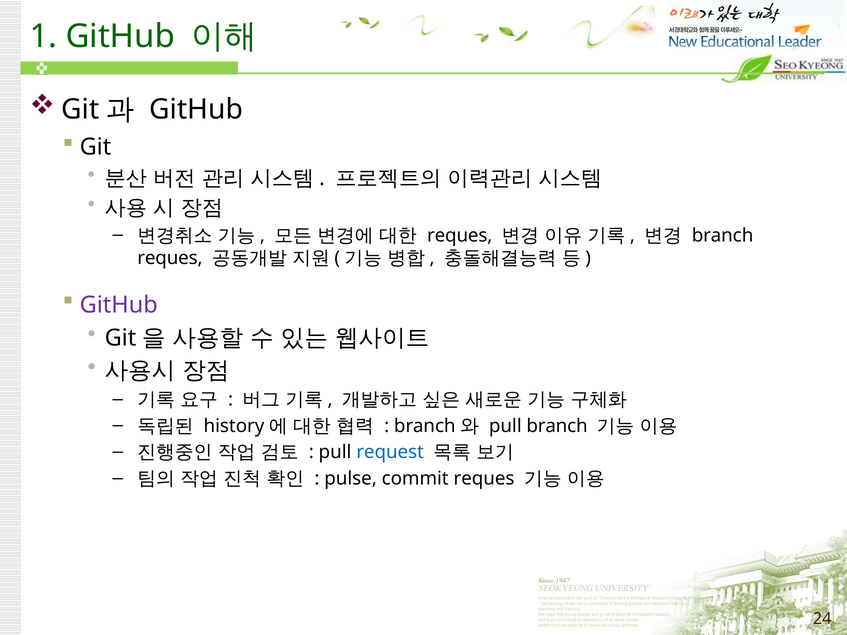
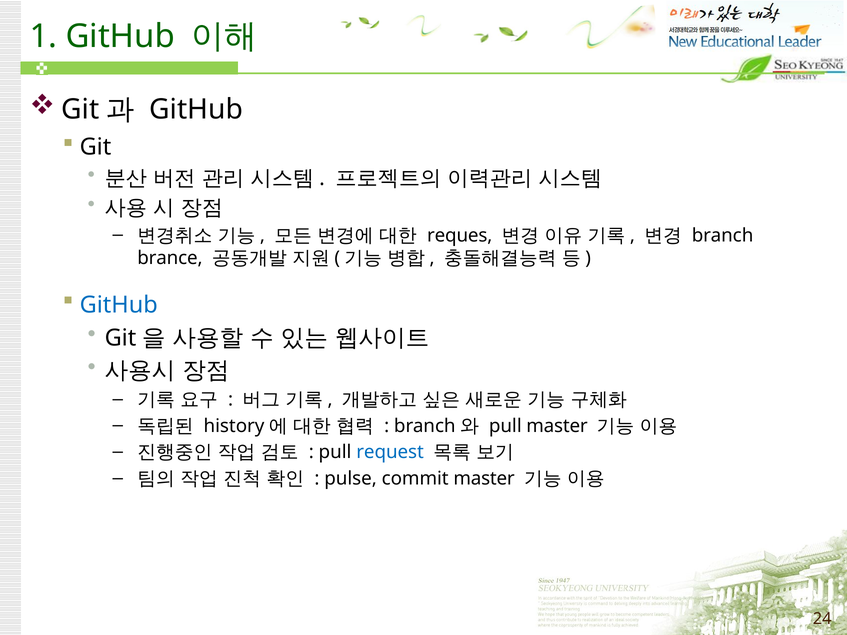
reques: reques -> brance (170, 258)
GitHub colour: purple -> blue (119, 305)
pull branch: branch -> master (557, 426)
commit reques: reques -> master (484, 479)
